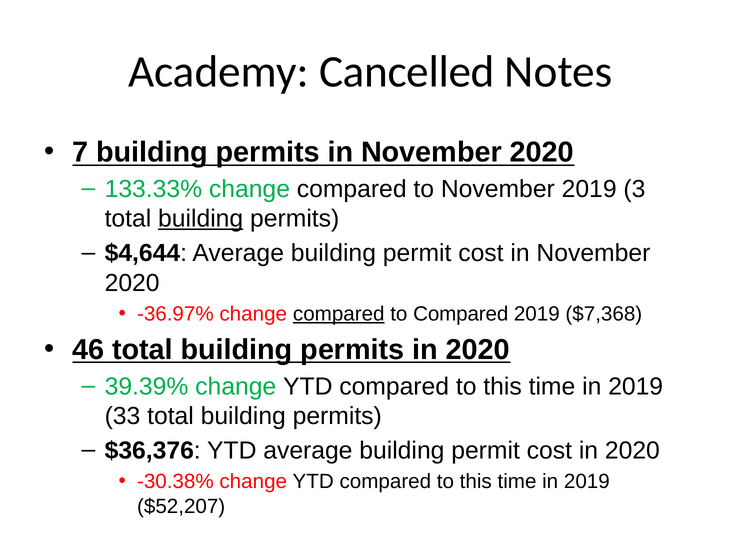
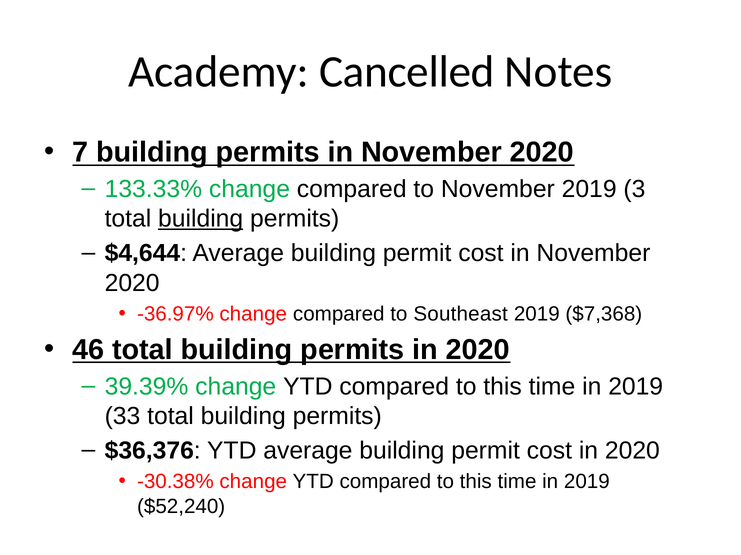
compared underline: present -> none (339, 314)
to Compared: Compared -> Southeast (461, 314)
$52,207: $52,207 -> $52,240 (181, 507)
